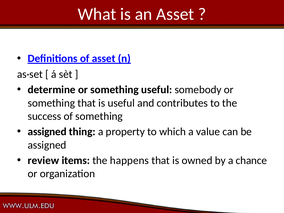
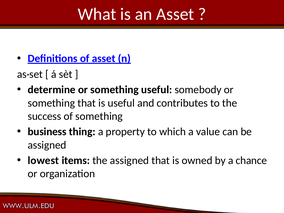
assigned: assigned -> business (47, 132)
review: review -> lowest (43, 160)
the happens: happens -> assigned (129, 160)
